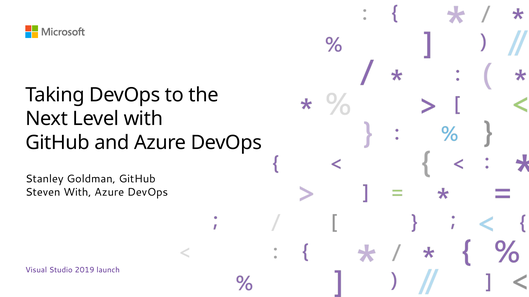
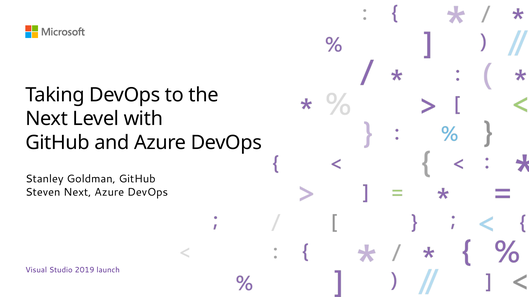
Steven With: With -> Next (77, 193)
